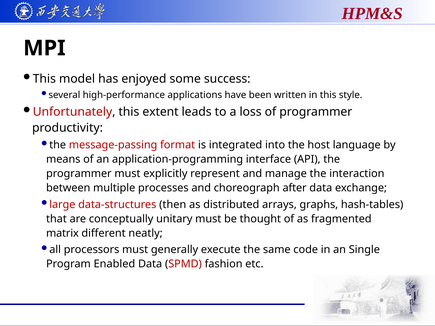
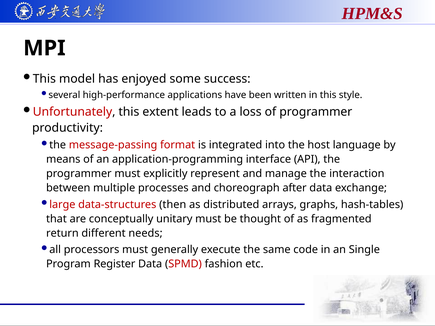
matrix: matrix -> return (62, 233)
neatly: neatly -> needs (146, 233)
Enabled: Enabled -> Register (114, 264)
